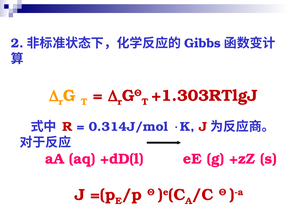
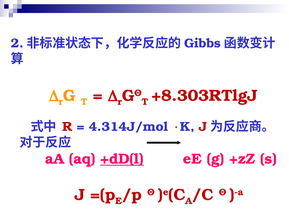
+1.303RTlgJ: +1.303RTlgJ -> +8.303RTlgJ (205, 96)
0.314J/mol: 0.314J/mol -> 4.314J/mol (128, 127)
+dD(l underline: none -> present (122, 159)
